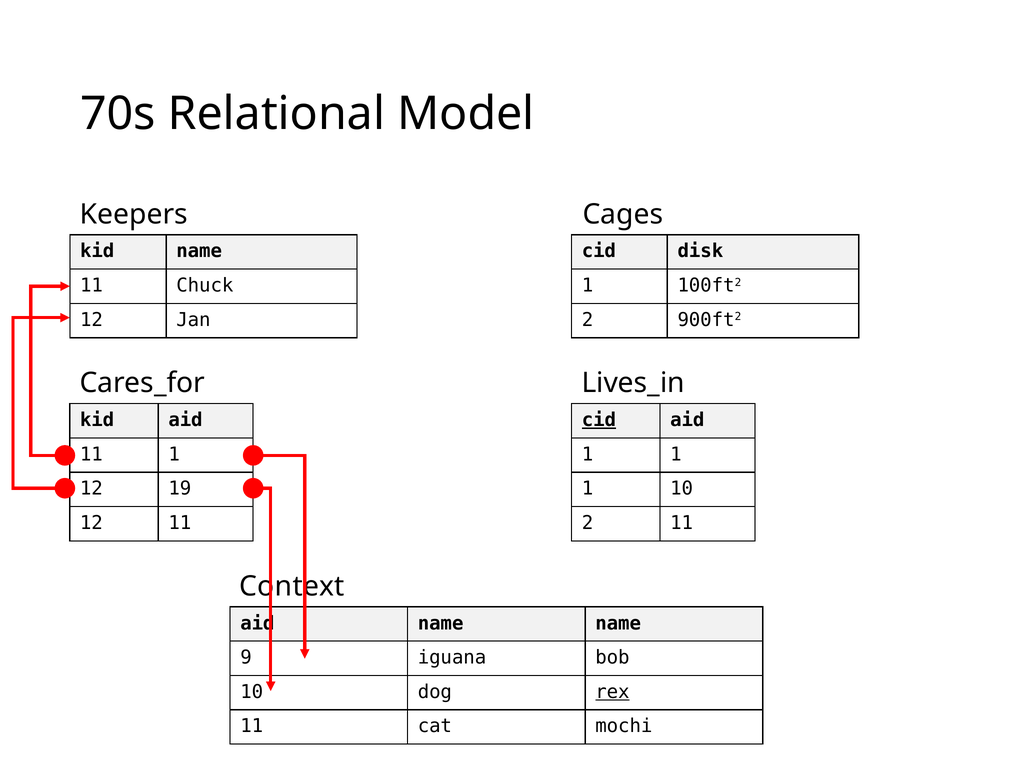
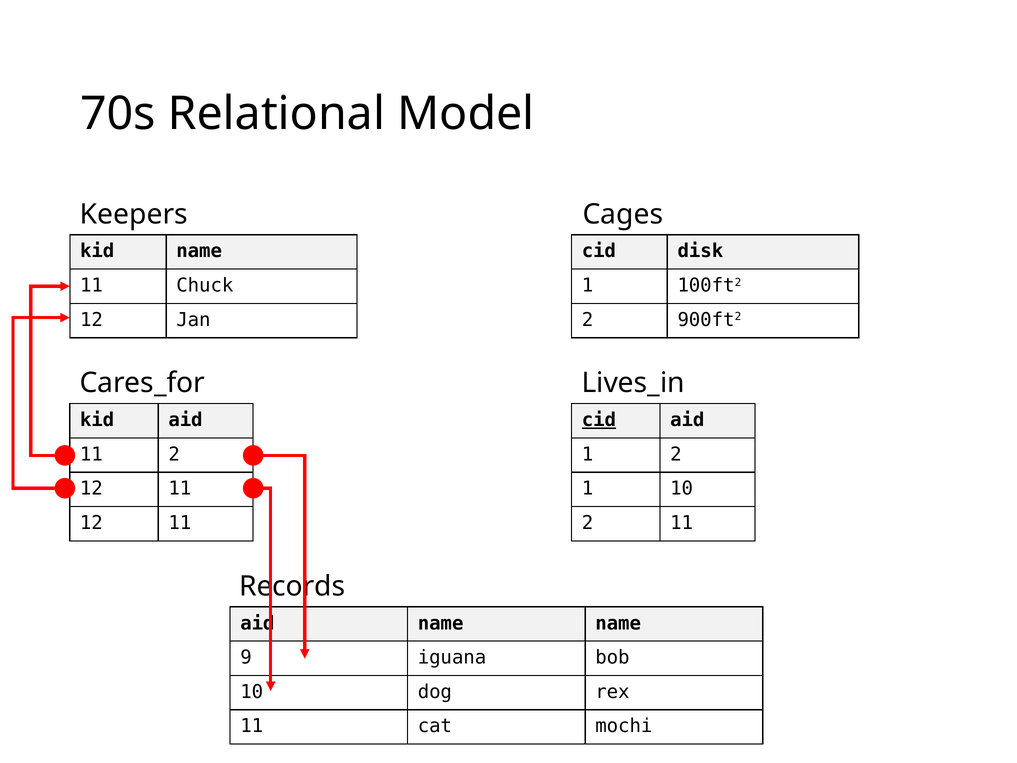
11 1: 1 -> 2 (174, 454)
1: 1 -> 2 (676, 454)
19: 19 -> 11 (180, 488)
Context: Context -> Records (292, 586)
rex underline: present -> none (612, 692)
